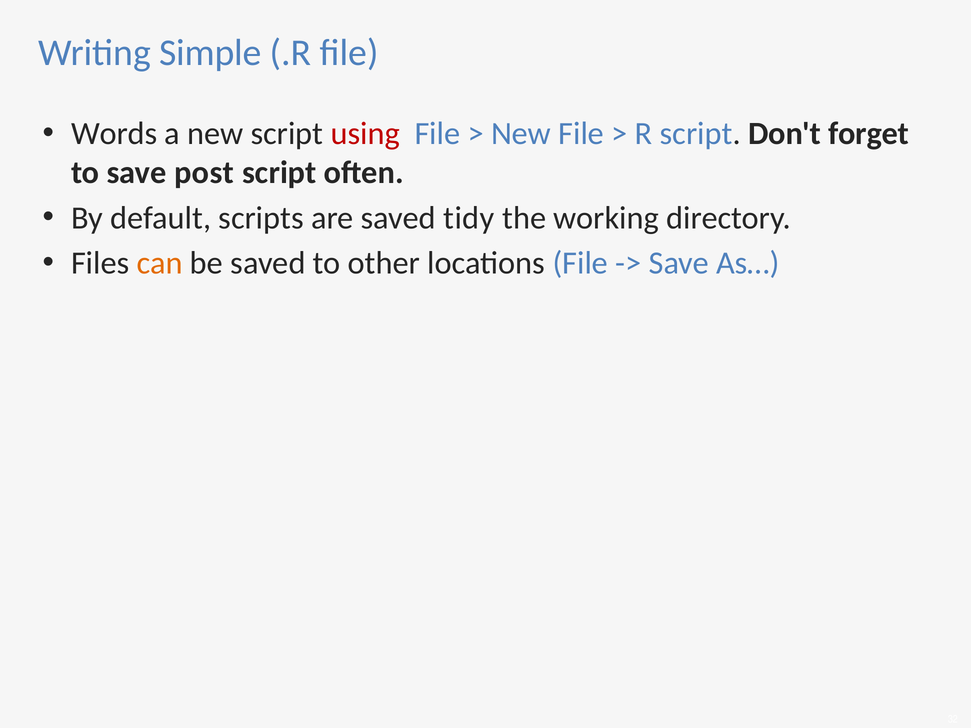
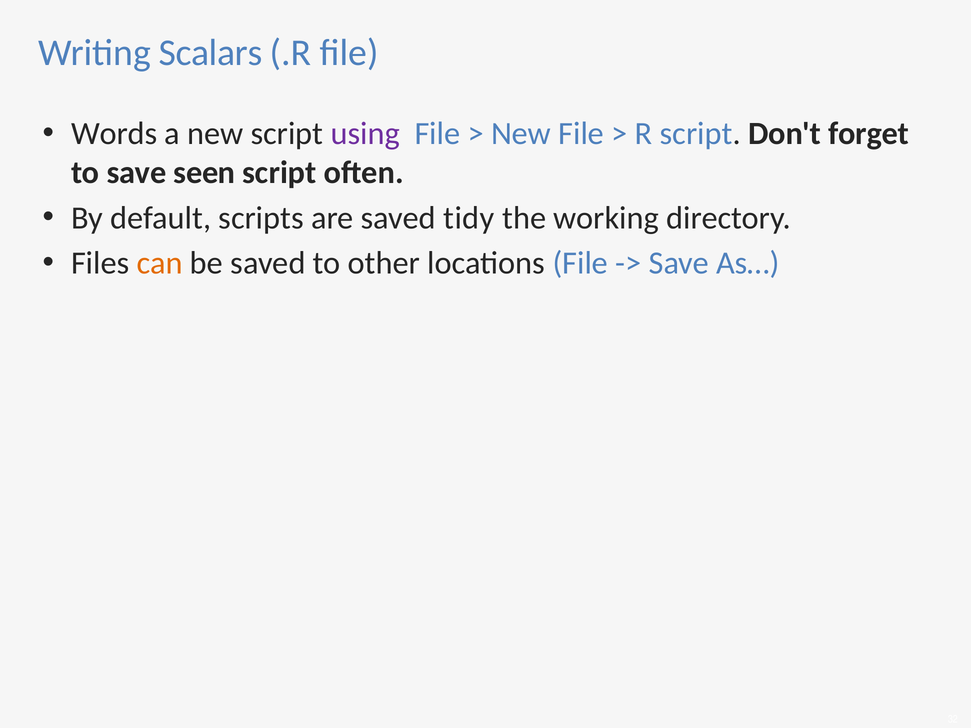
Simple: Simple -> Scalars (211, 53)
using colour: red -> purple (365, 134)
post: post -> seen (204, 173)
